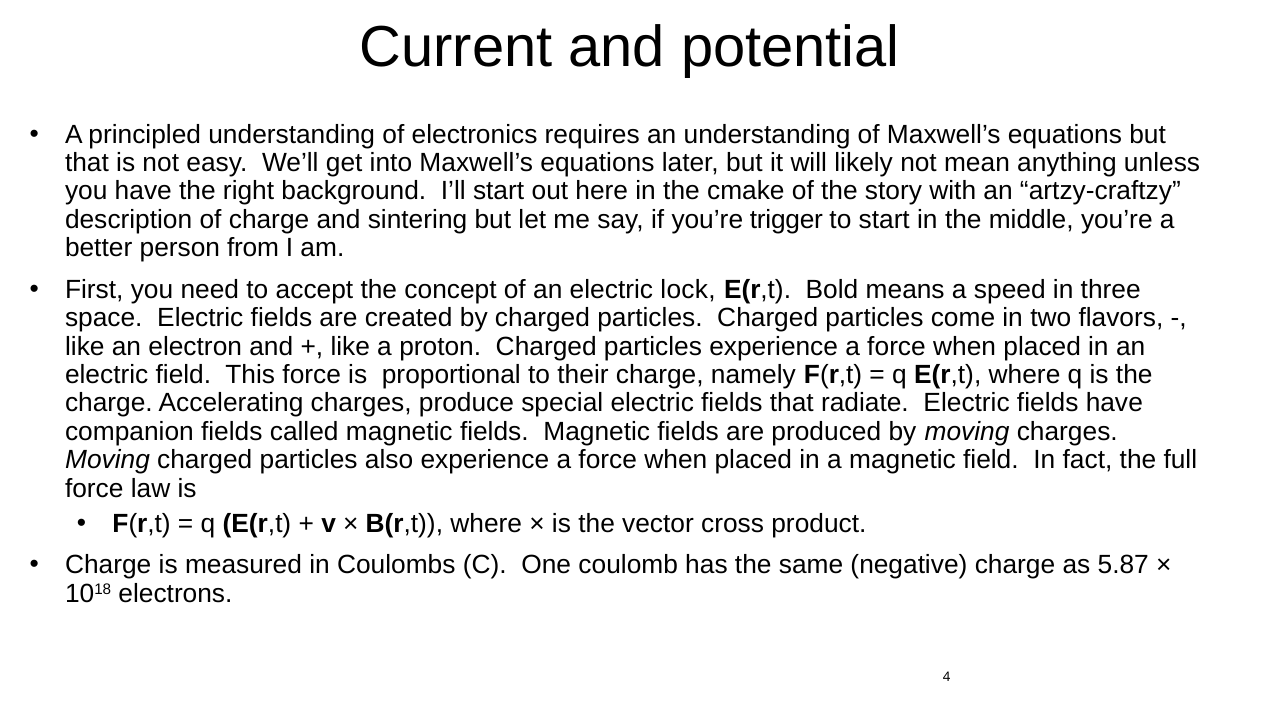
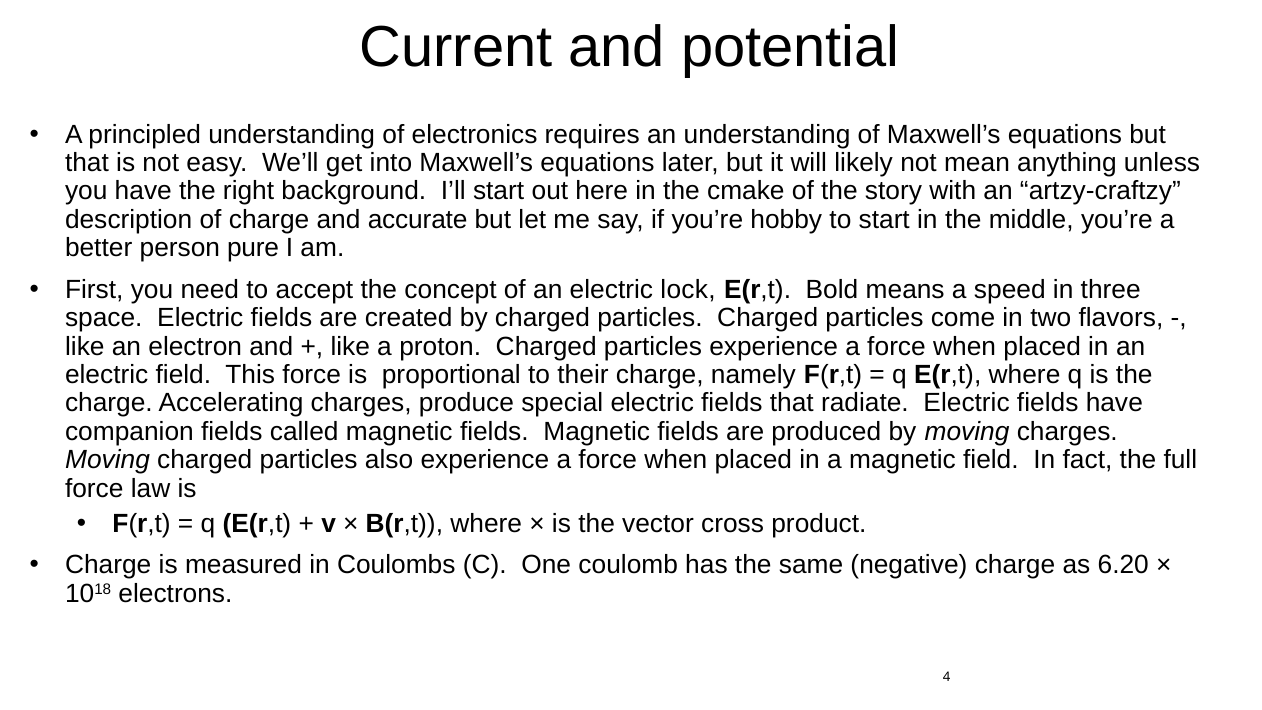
sintering: sintering -> accurate (418, 220)
trigger: trigger -> hobby (786, 220)
from: from -> pure (253, 248)
5.87: 5.87 -> 6.20 (1123, 565)
